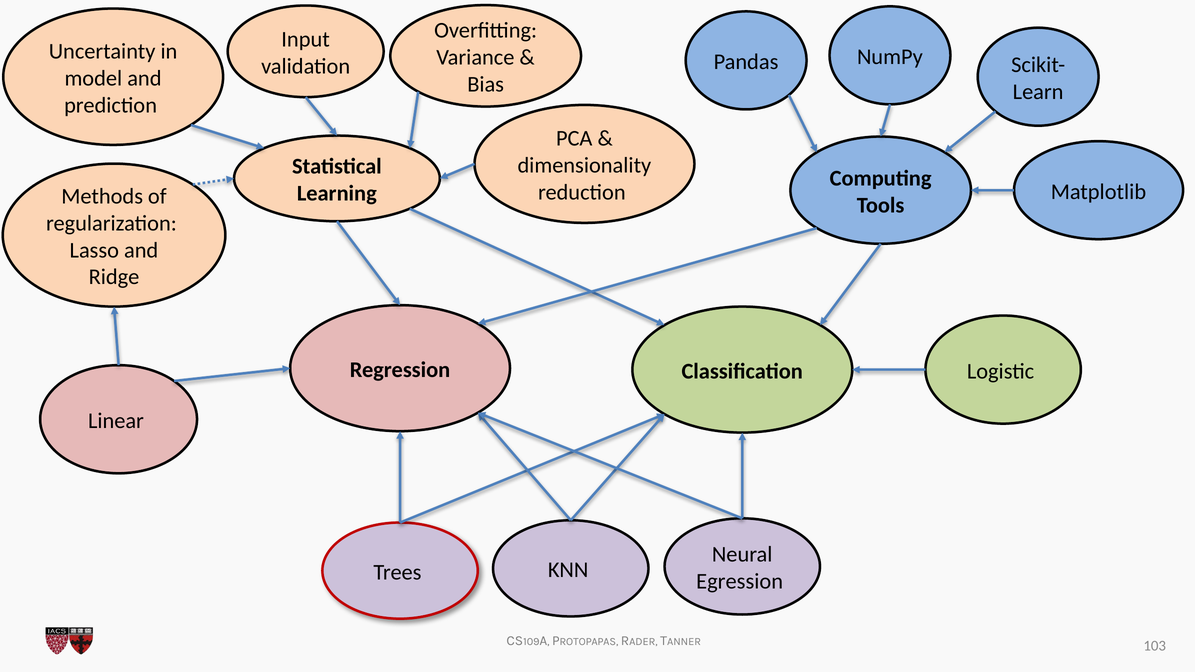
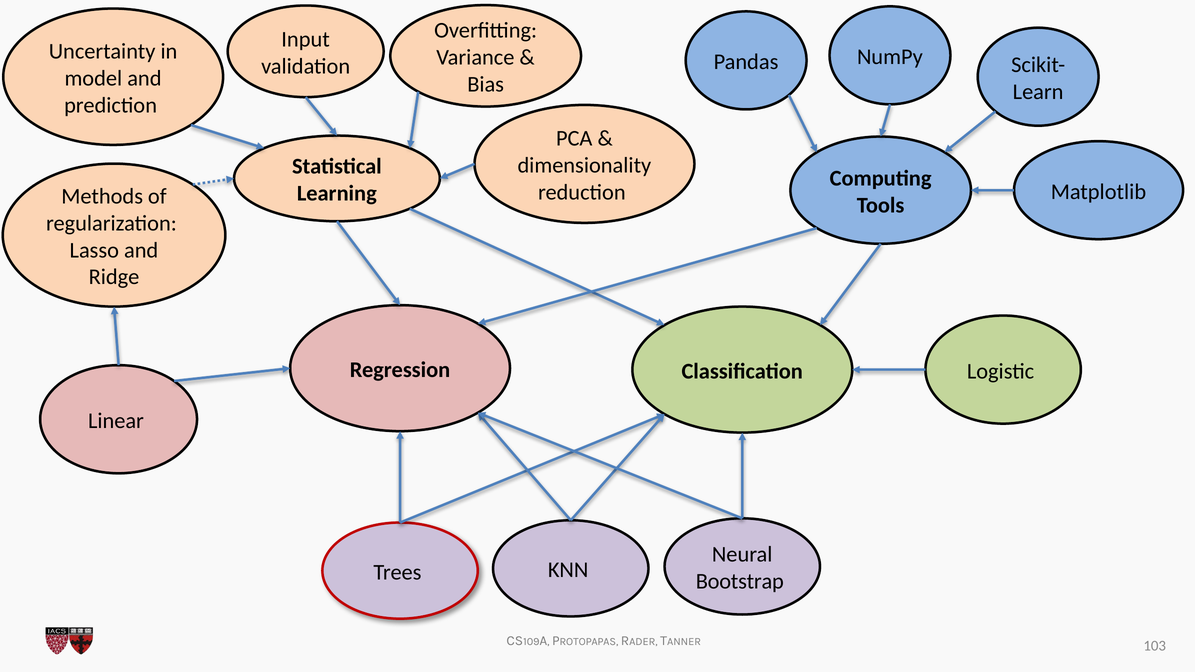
Egression: Egression -> Bootstrap (740, 582)
